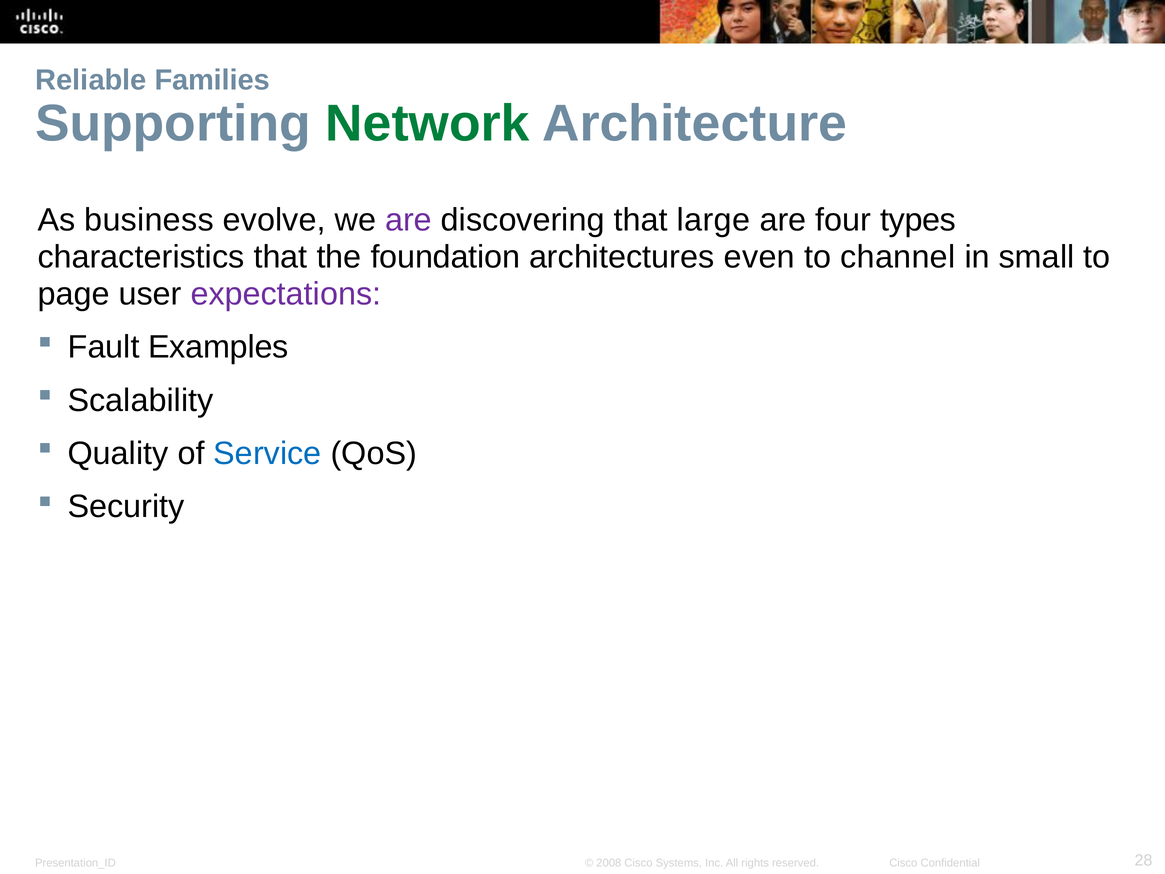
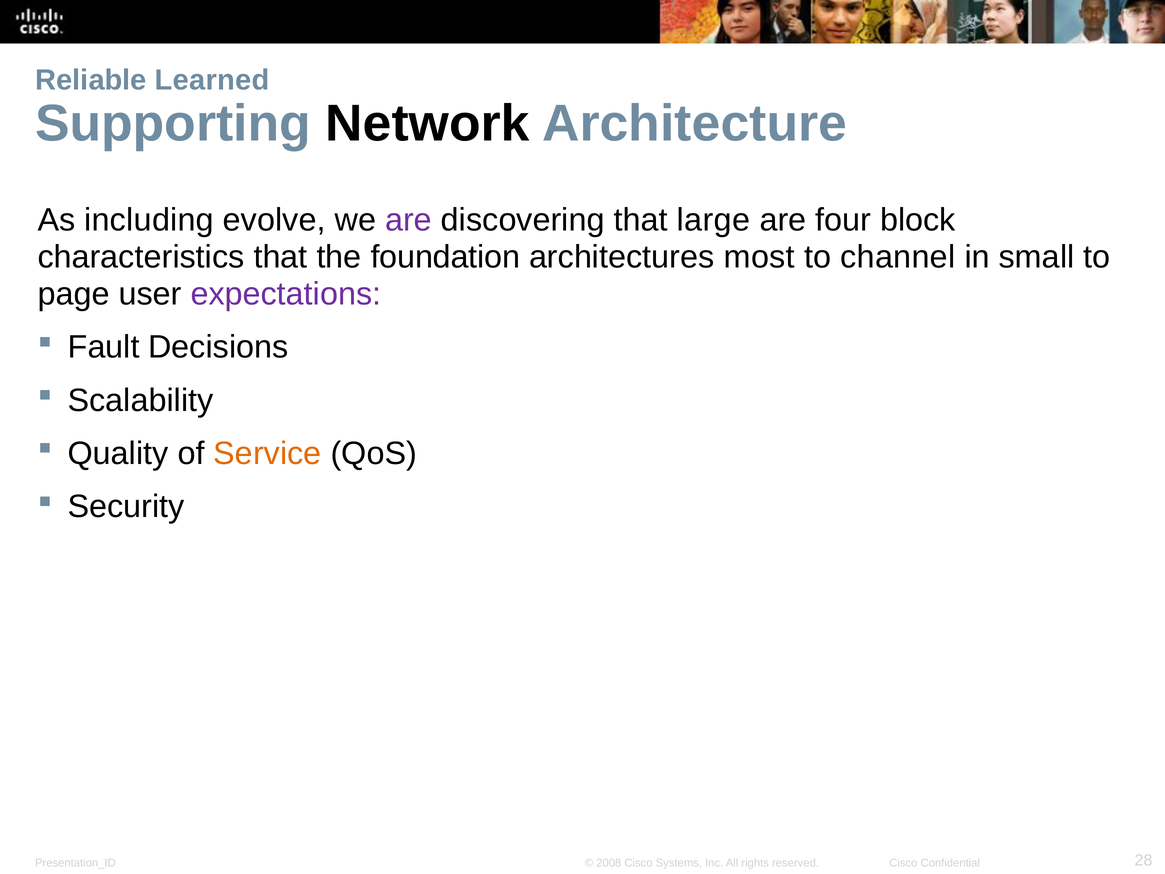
Families: Families -> Learned (212, 80)
Network colour: green -> black (427, 123)
business: business -> including (149, 220)
types: types -> block (918, 220)
even: even -> most (759, 257)
Examples: Examples -> Decisions (218, 347)
Service colour: blue -> orange (267, 453)
